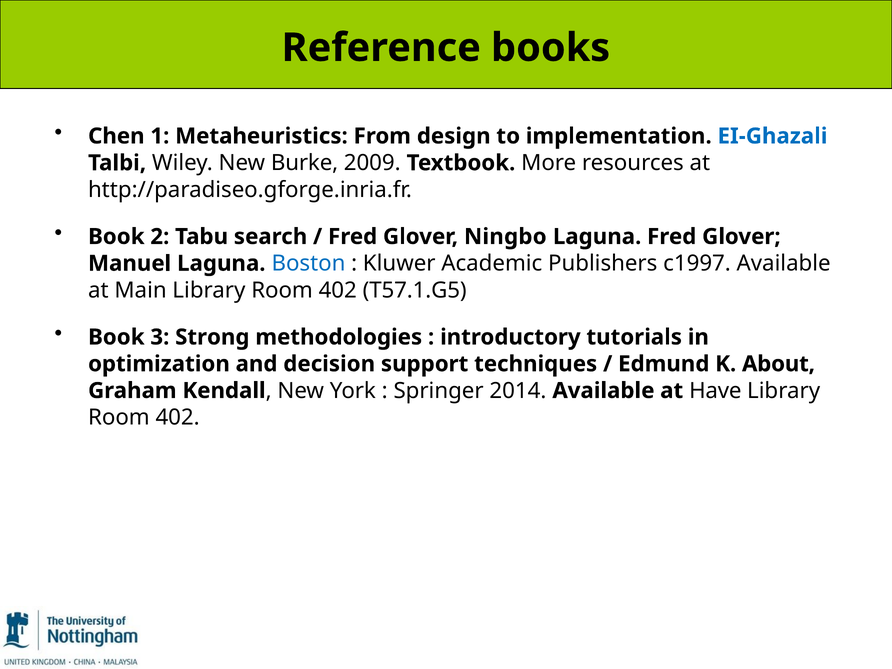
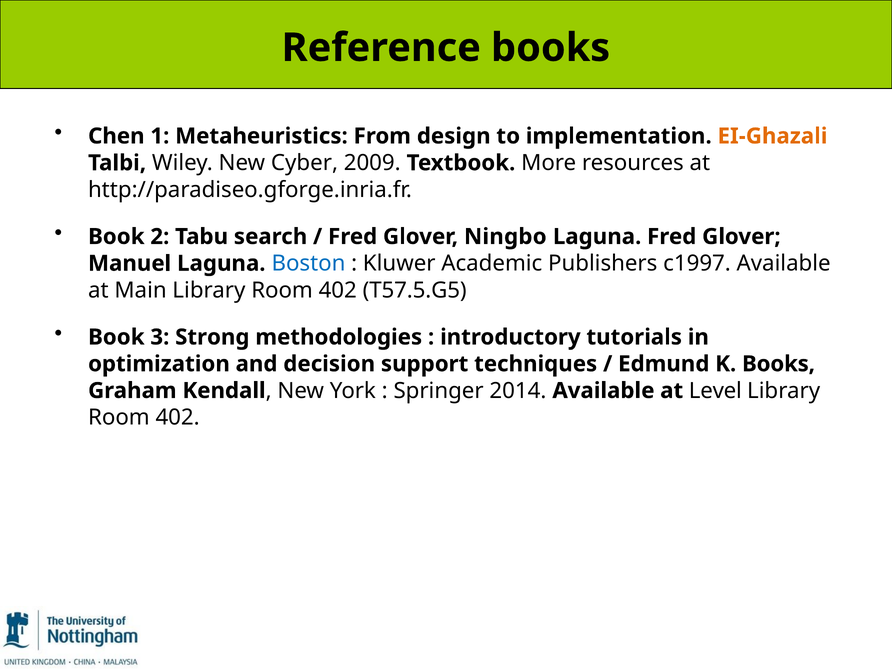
EI-Ghazali colour: blue -> orange (772, 136)
Burke: Burke -> Cyber (304, 163)
T57.1.G5: T57.1.G5 -> T57.5.G5 (415, 290)
K About: About -> Books (778, 364)
Have: Have -> Level (715, 391)
